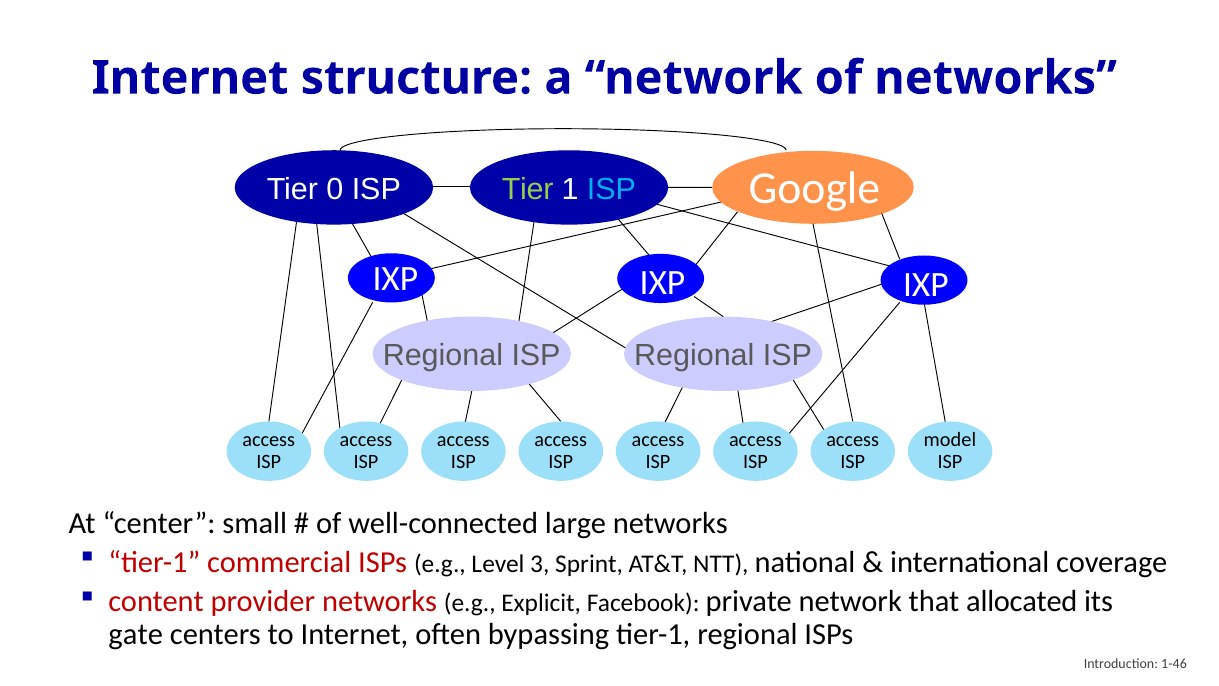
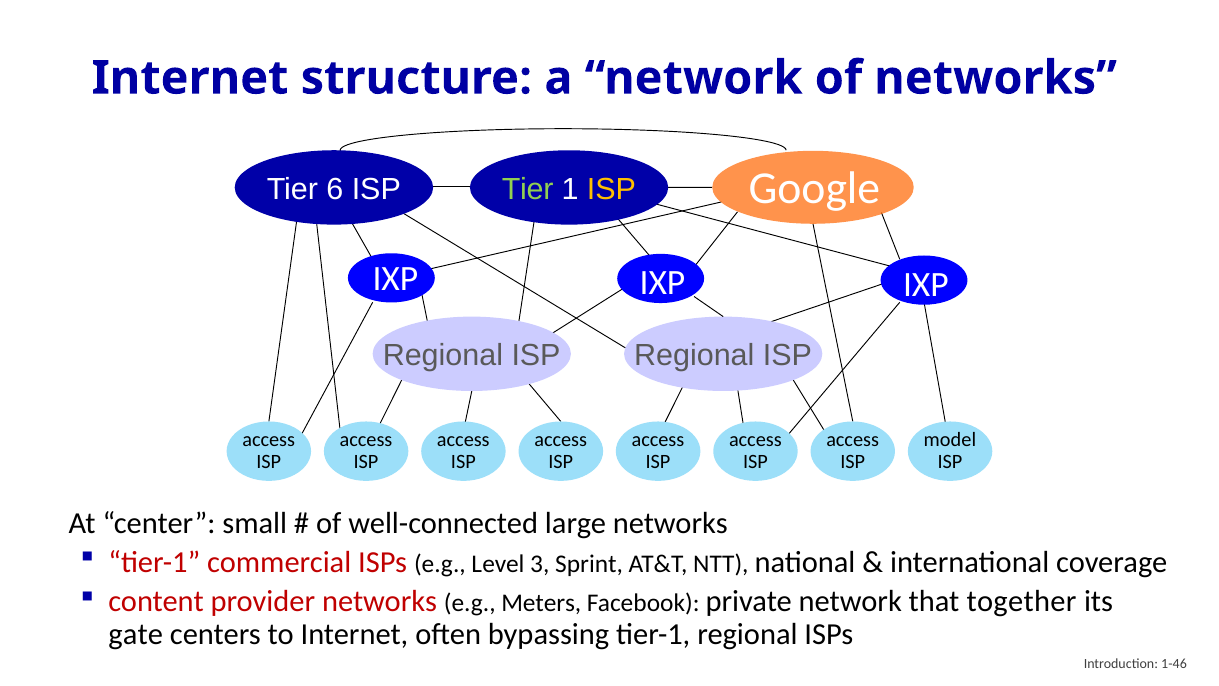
0: 0 -> 6 (335, 189)
ISP colour: light blue -> yellow (611, 189)
Explicit: Explicit -> Meters (541, 603)
allocated: allocated -> together (1022, 601)
